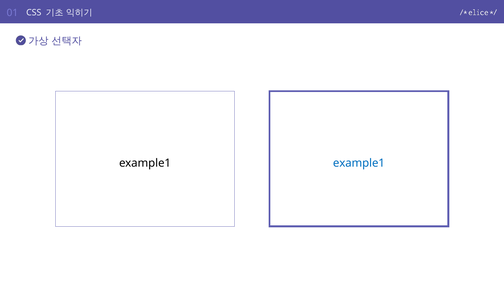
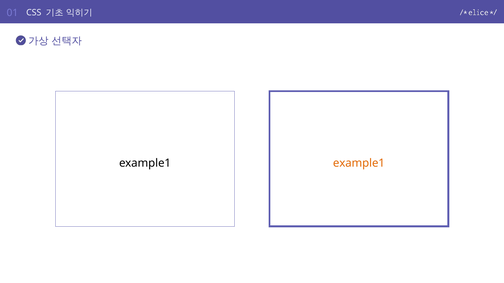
example1 colour: blue -> orange (359, 163)
